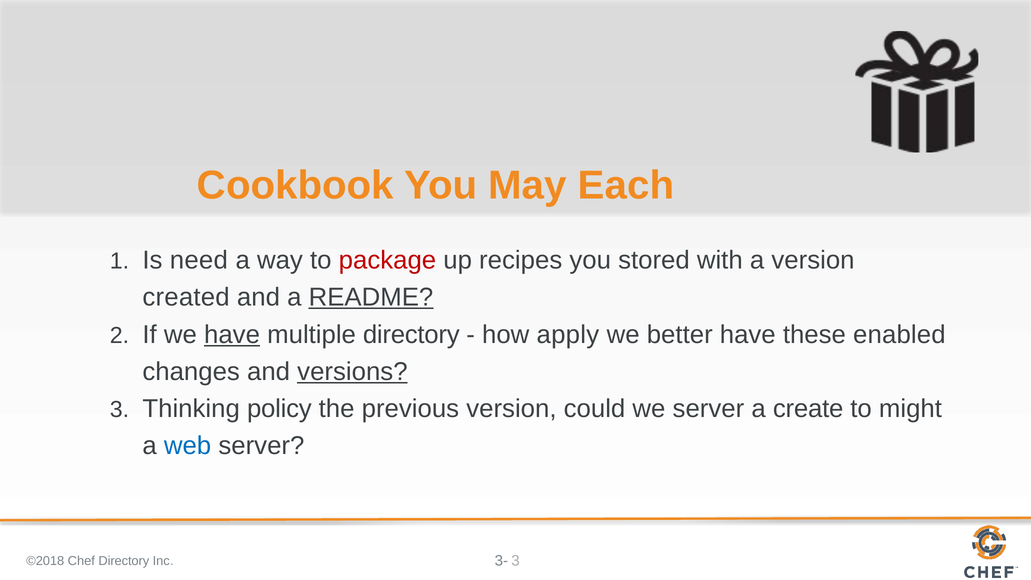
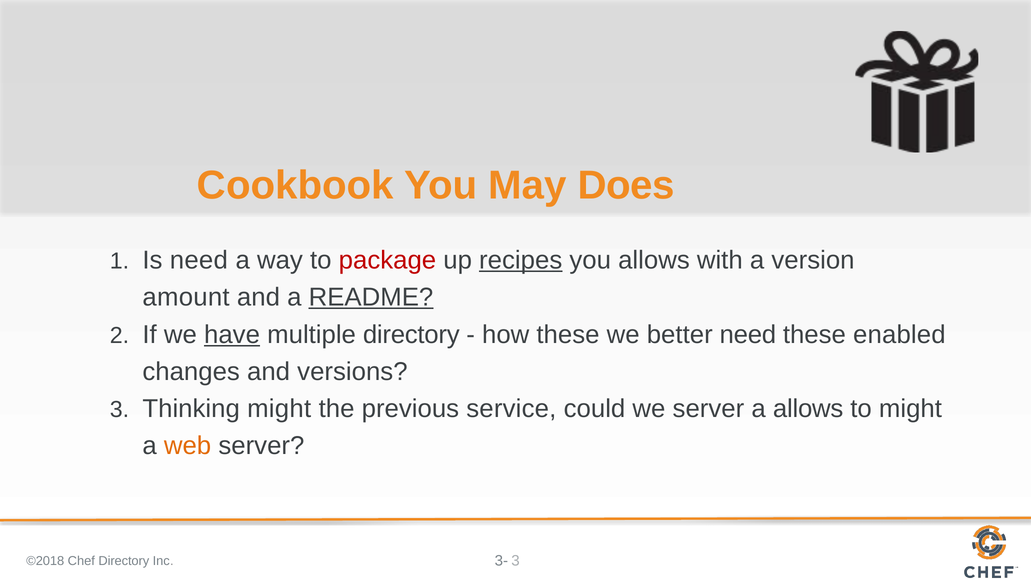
Each: Each -> Does (626, 186)
recipes underline: none -> present (521, 260)
you stored: stored -> allows (654, 260)
created: created -> amount (186, 297)
how apply: apply -> these (568, 334)
better have: have -> need (748, 334)
versions underline: present -> none (352, 372)
Thinking policy: policy -> might (279, 409)
previous version: version -> service (511, 409)
a create: create -> allows (808, 409)
web colour: blue -> orange (188, 446)
